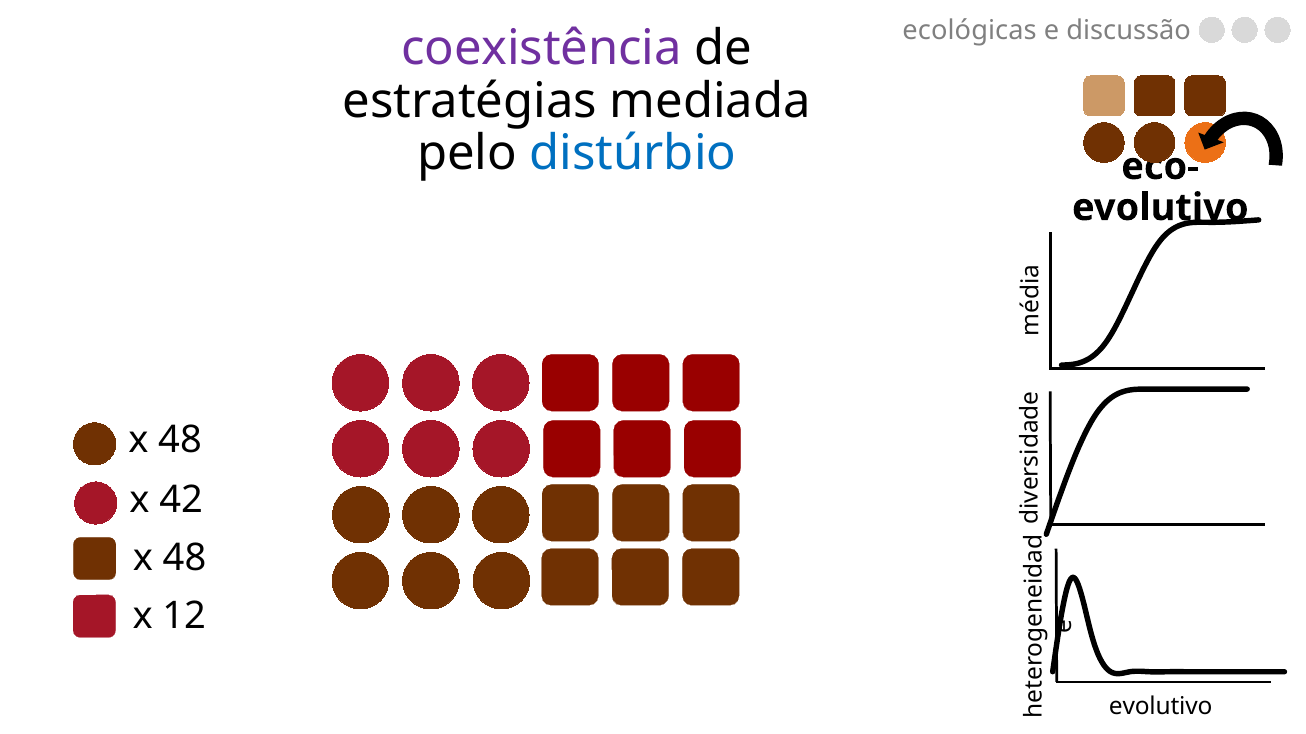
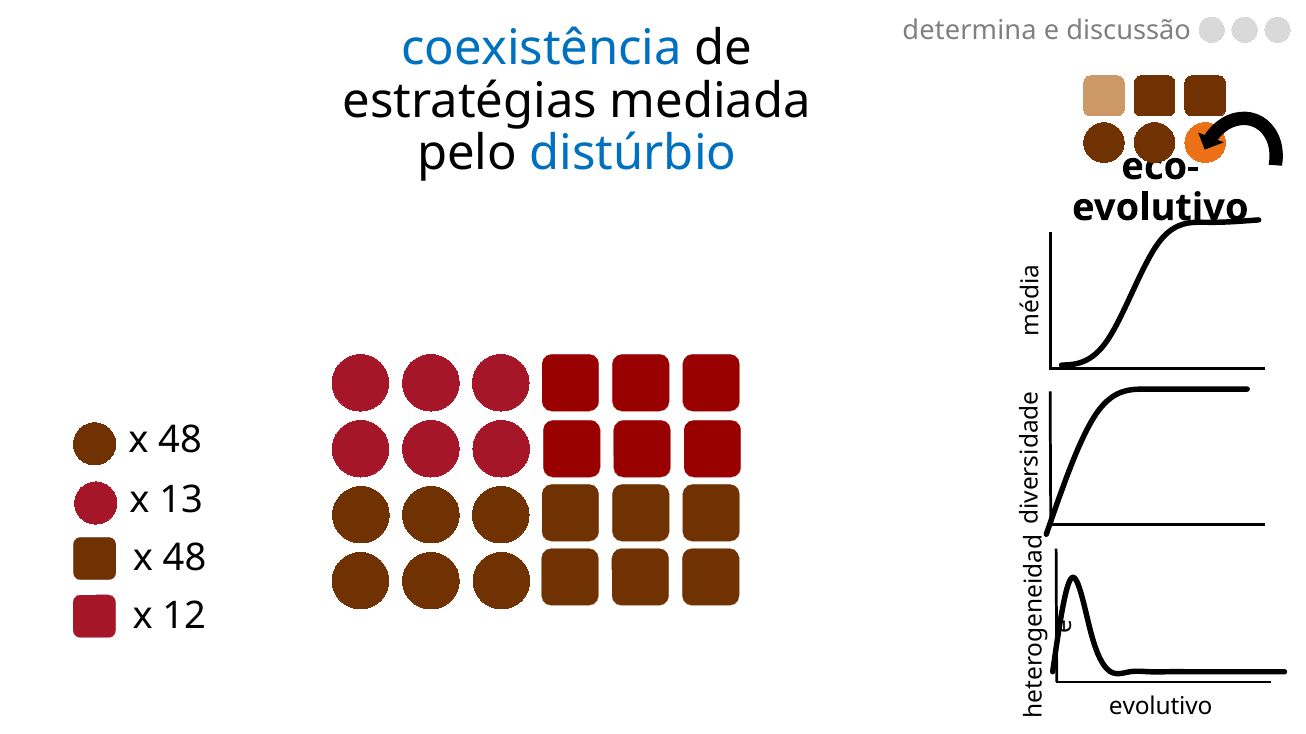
ecológicas: ecológicas -> determina (970, 31)
coexistência colour: purple -> blue (542, 48)
42: 42 -> 13 (181, 500)
